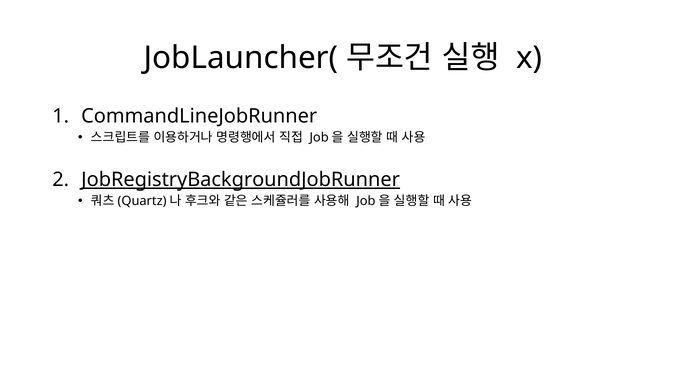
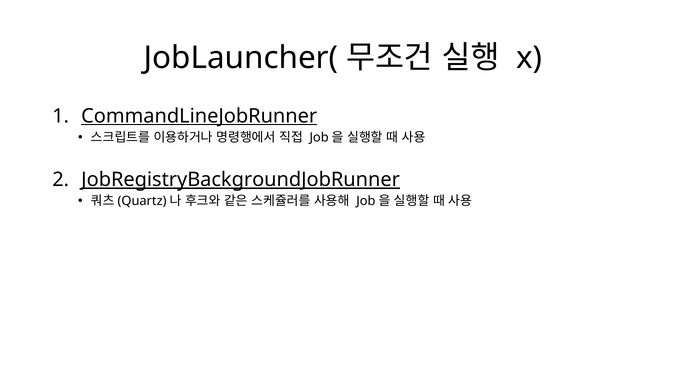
CommandLineJobRunner underline: none -> present (199, 116)
